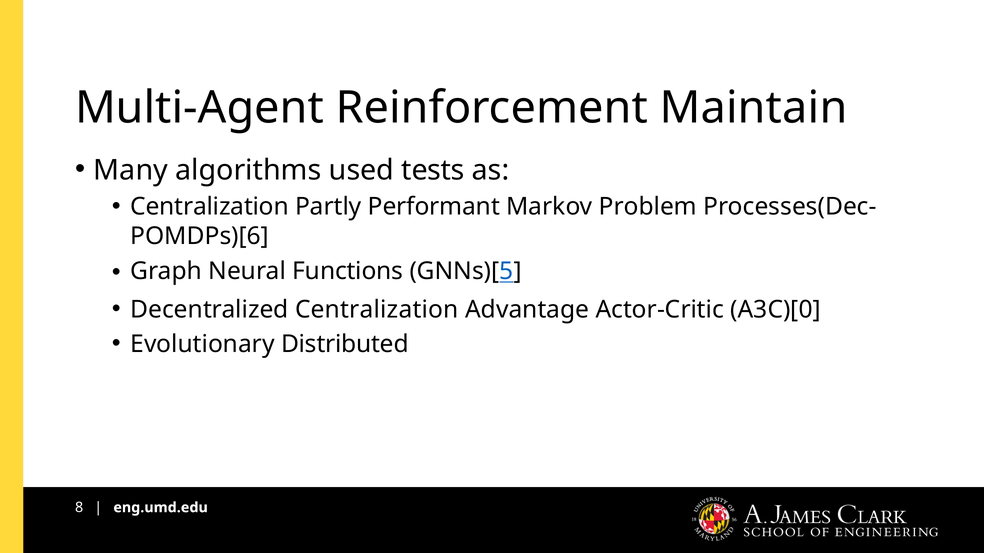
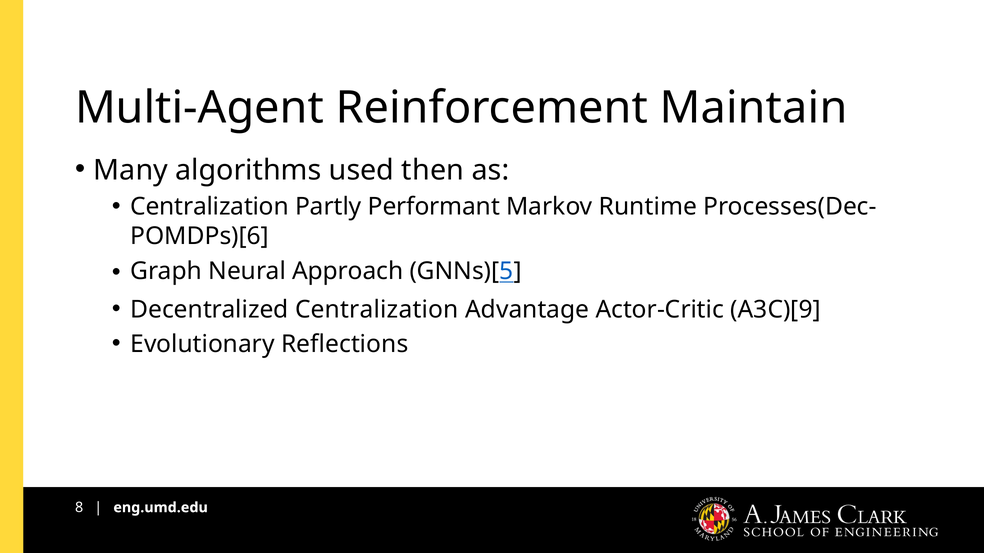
tests: tests -> then (433, 170)
Problem: Problem -> Runtime (648, 207)
Functions: Functions -> Approach (348, 271)
A3C)[0: A3C)[0 -> A3C)[9 (776, 310)
Distributed: Distributed -> Reflections (345, 344)
